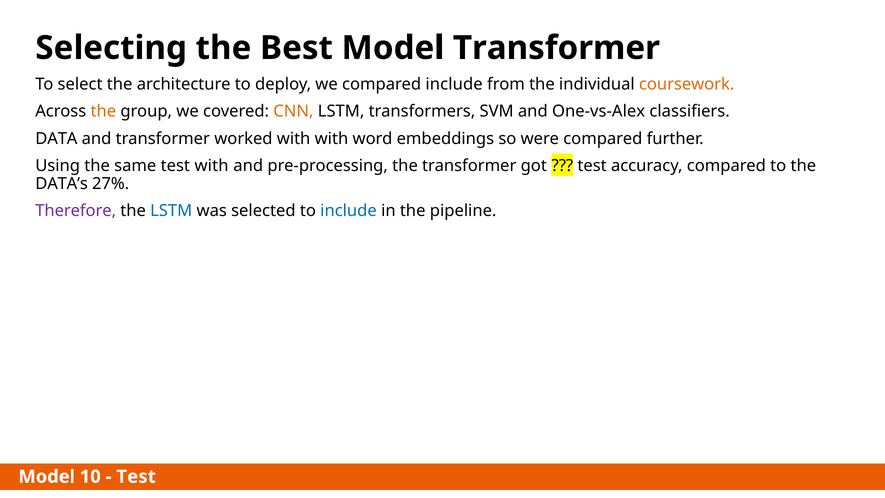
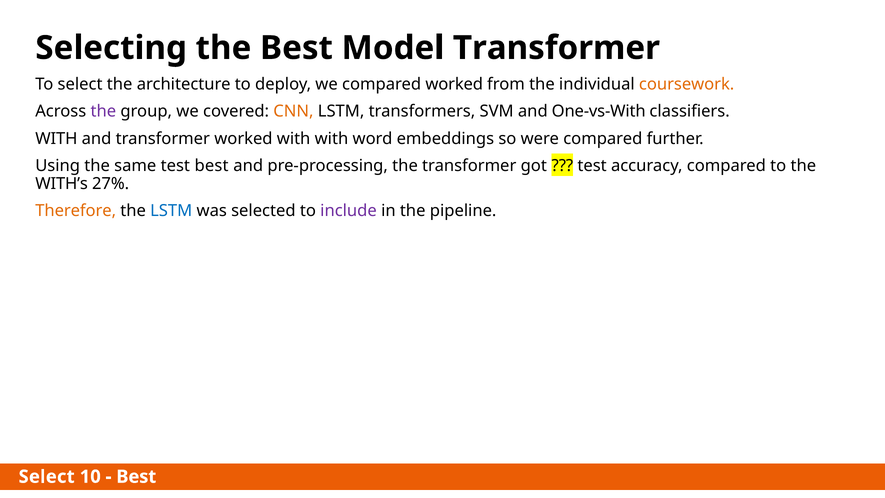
compared include: include -> worked (454, 84)
the colour: orange -> purple (103, 111)
One-vs-Alex: One-vs-Alex -> One-vs-With (599, 111)
DATA: DATA -> WITH (56, 138)
test with: with -> best (212, 166)
DATA’s: DATA’s -> WITH’s (62, 184)
Therefore colour: purple -> orange (76, 211)
include colour: blue -> purple (349, 211)
Model: Model -> Select (47, 477)
Test: Test -> Best (136, 477)
